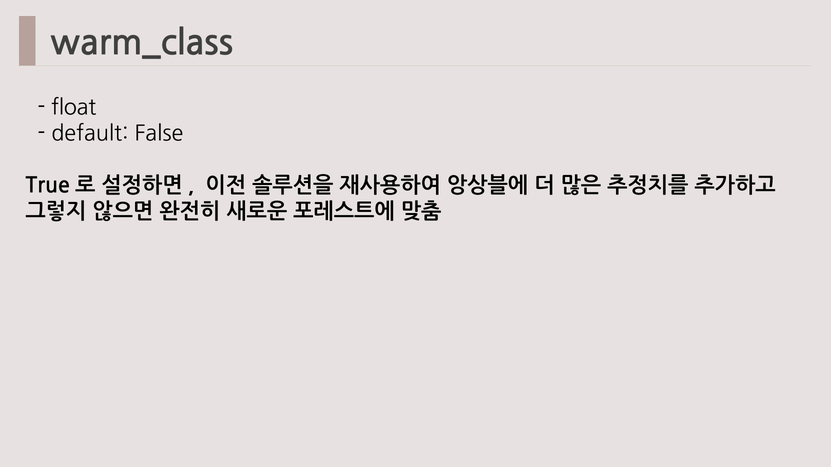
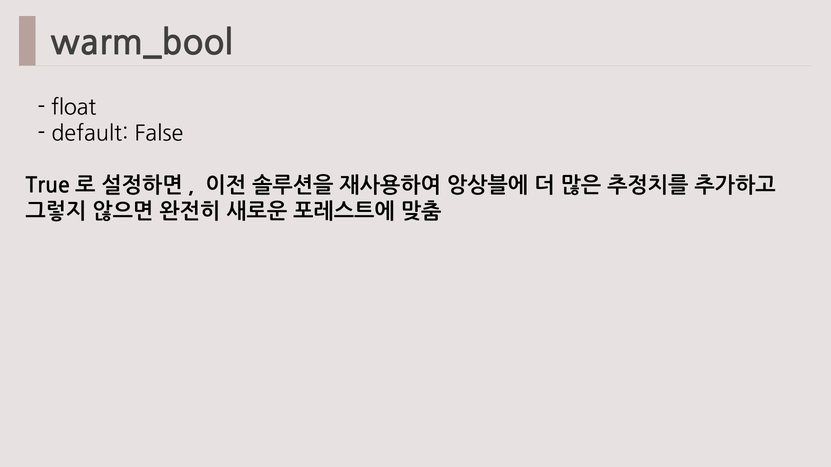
warm_class: warm_class -> warm_bool (142, 43)
